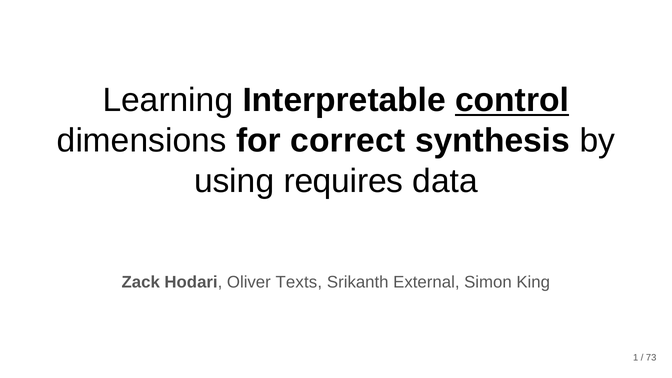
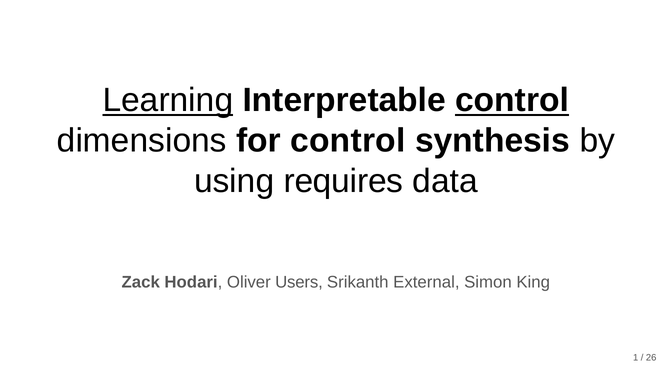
Learning underline: none -> present (168, 100)
for correct: correct -> control (348, 141)
Texts: Texts -> Users (299, 282)
73: 73 -> 26 (651, 358)
